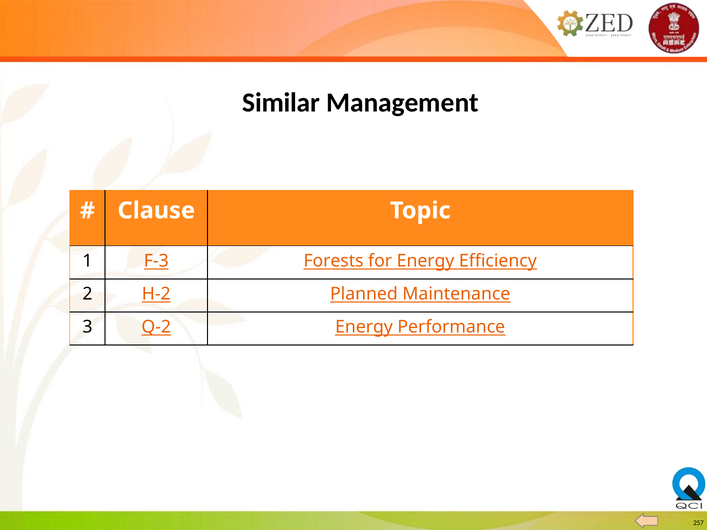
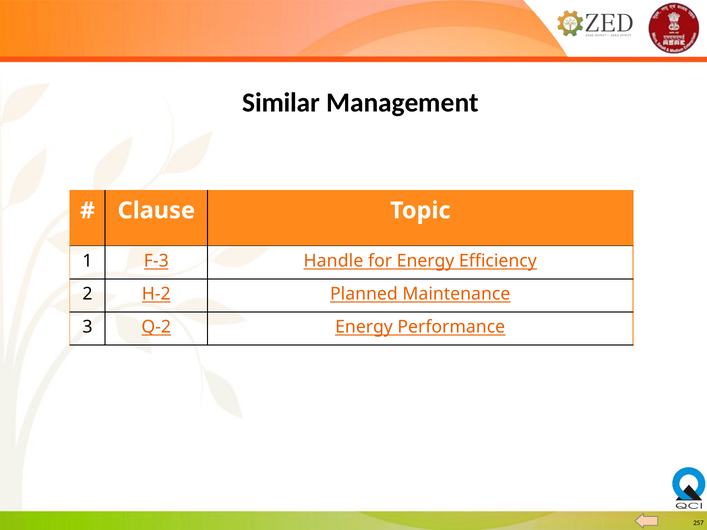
Forests: Forests -> Handle (333, 261)
